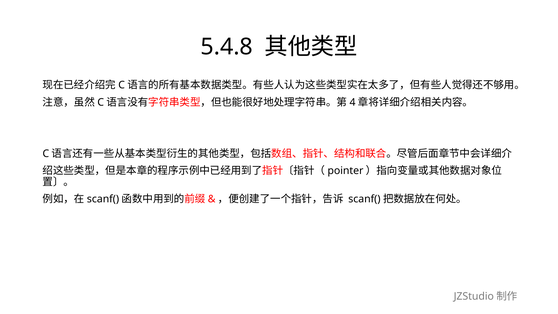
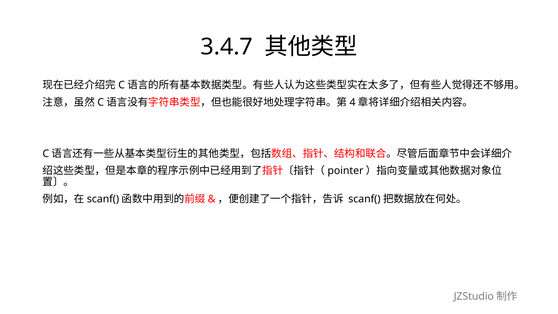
5.4.8: 5.4.8 -> 3.4.7 (227, 47)
